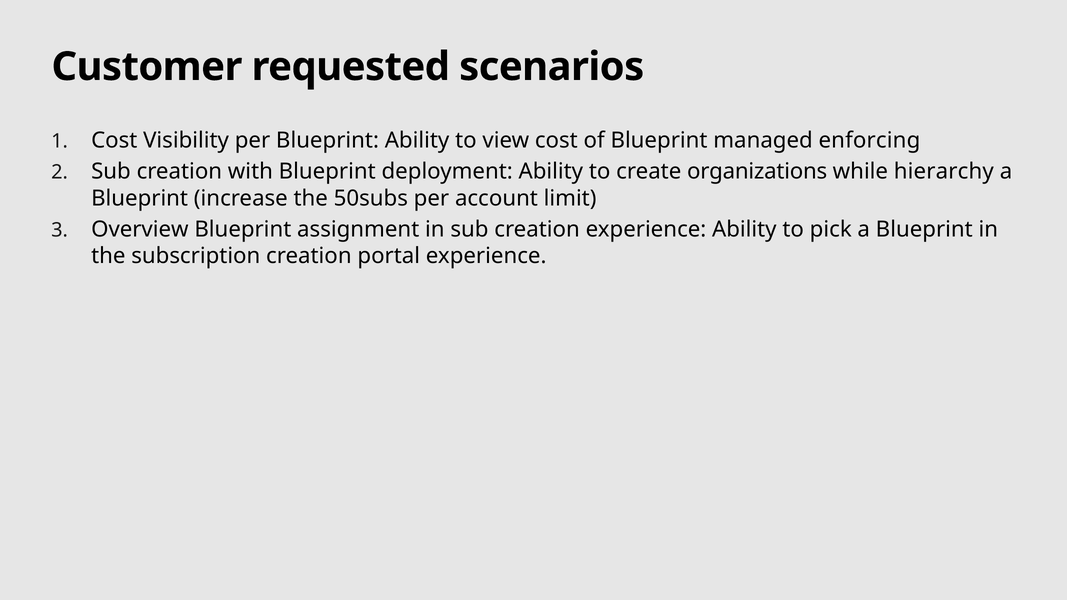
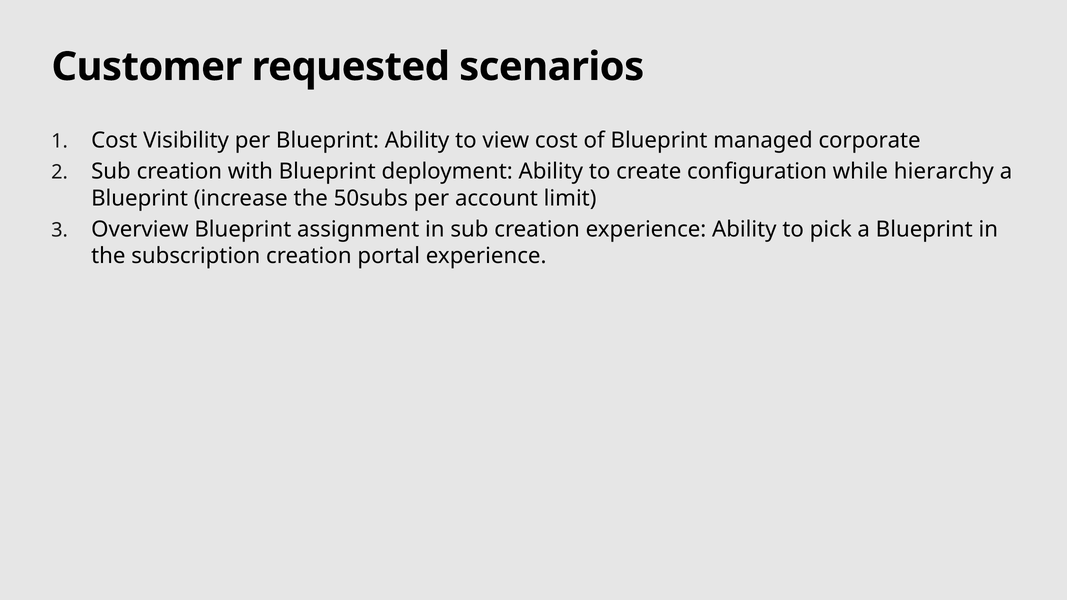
enforcing: enforcing -> corporate (870, 141)
organizations: organizations -> configuration (757, 172)
